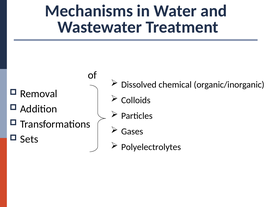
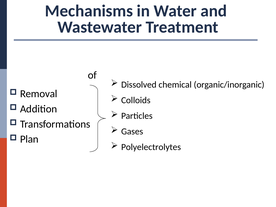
Sets: Sets -> Plan (29, 139)
